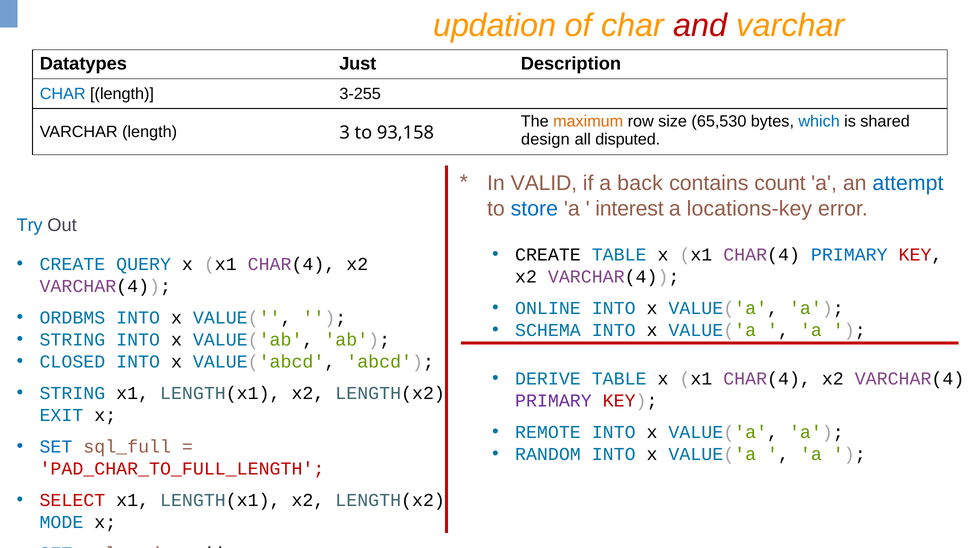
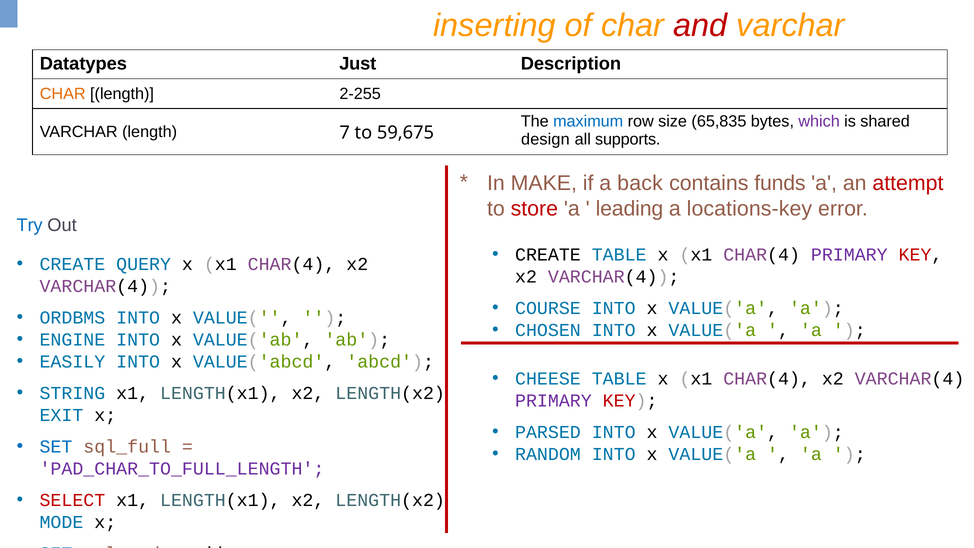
updation: updation -> inserting (495, 25)
CHAR colour: blue -> orange (63, 94)
3-255: 3-255 -> 2-255 (360, 94)
maximum colour: orange -> blue (588, 121)
65,530: 65,530 -> 65,835 (719, 121)
which colour: blue -> purple (819, 121)
3: 3 -> 7 (345, 133)
93,158: 93,158 -> 59,675 (405, 133)
disputed: disputed -> supports (628, 139)
VALID: VALID -> MAKE (544, 183)
count: count -> funds (780, 183)
attempt colour: blue -> red (908, 183)
store colour: blue -> red (534, 209)
interest: interest -> leading (629, 209)
PRIMARY colour: blue -> purple (849, 255)
ONLINE: ONLINE -> COURSE (548, 308)
SCHEMA: SCHEMA -> CHOSEN (548, 330)
STRING: STRING -> ENGINE (72, 340)
CLOSED: CLOSED -> EASILY (72, 362)
DERIVE: DERIVE -> CHEESE (548, 379)
REMOTE: REMOTE -> PARSED (548, 432)
PAD_CHAR_TO_FULL_LENGTH colour: red -> purple (182, 469)
